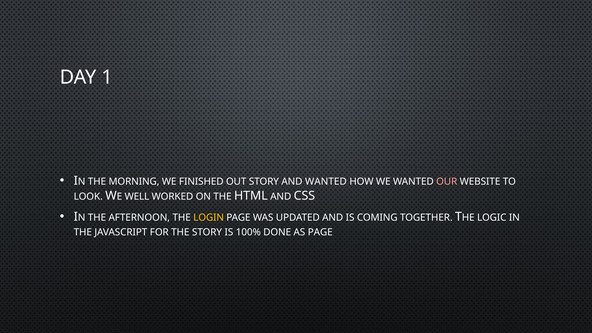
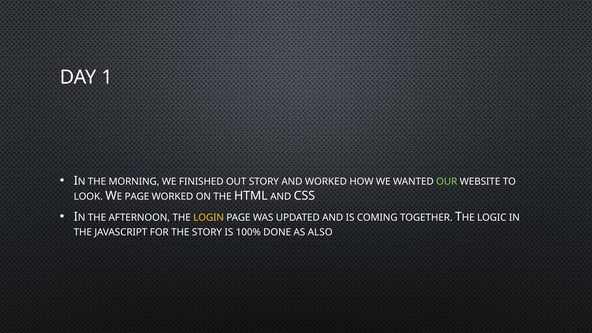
AND WANTED: WANTED -> WORKED (326, 182)
OUR colour: pink -> light green (447, 182)
WELL: WELL -> PAGE (137, 197)
AS PAGE: PAGE -> ALSO (320, 232)
